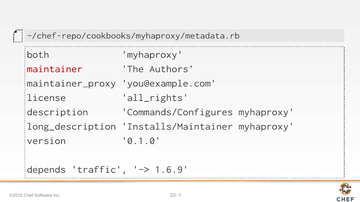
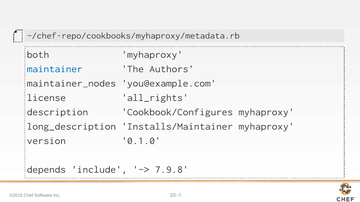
maintainer colour: red -> blue (55, 69)
maintainer_proxy: maintainer_proxy -> maintainer_nodes (71, 83)
Commands/Configures: Commands/Configures -> Cookbook/Configures (177, 112)
traffic: traffic -> include (99, 170)
1.6.9: 1.6.9 -> 7.9.8 (172, 170)
